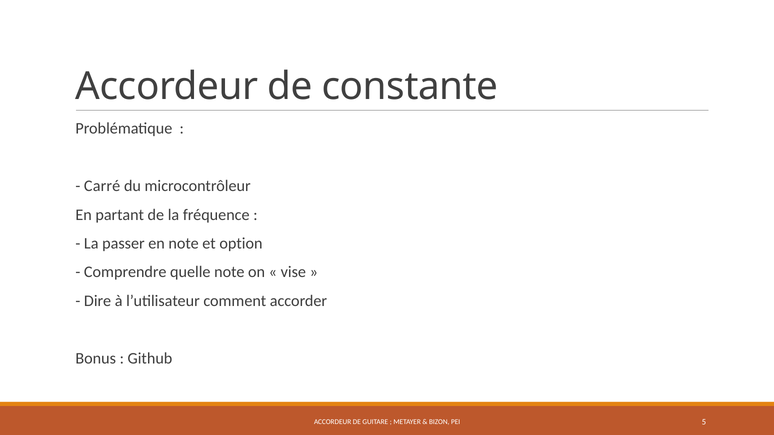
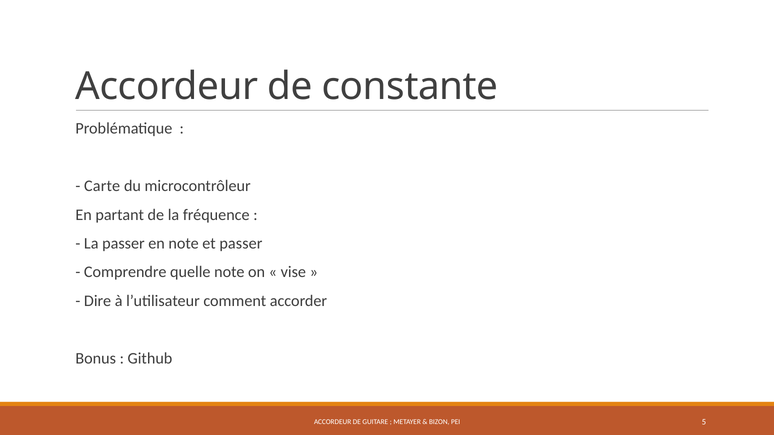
Carré: Carré -> Carte (102, 186)
et option: option -> passer (241, 244)
